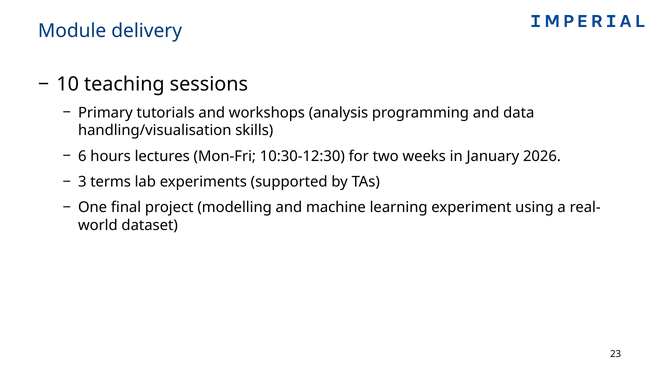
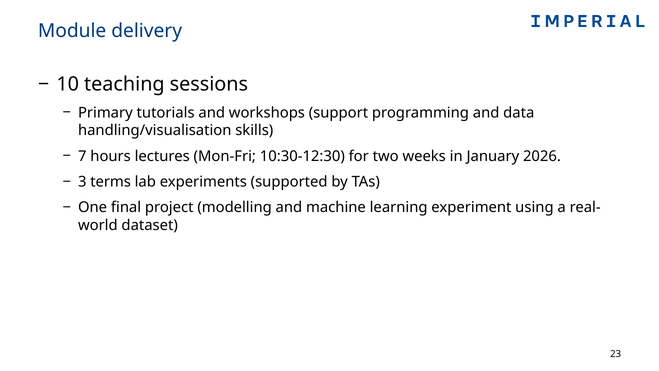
analysis: analysis -> support (338, 113)
6: 6 -> 7 (82, 156)
